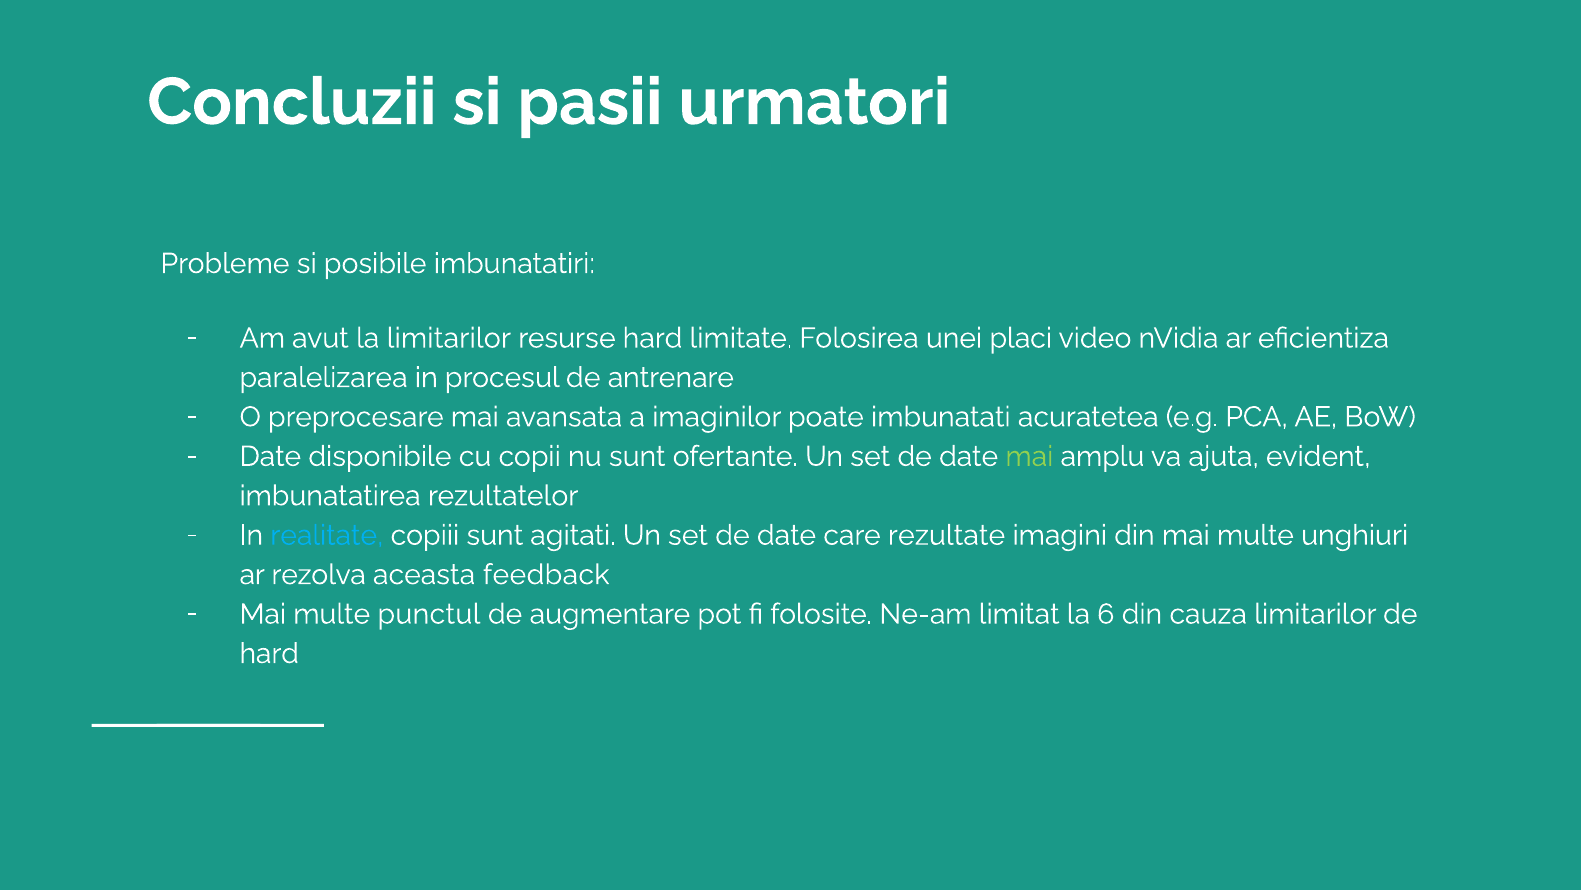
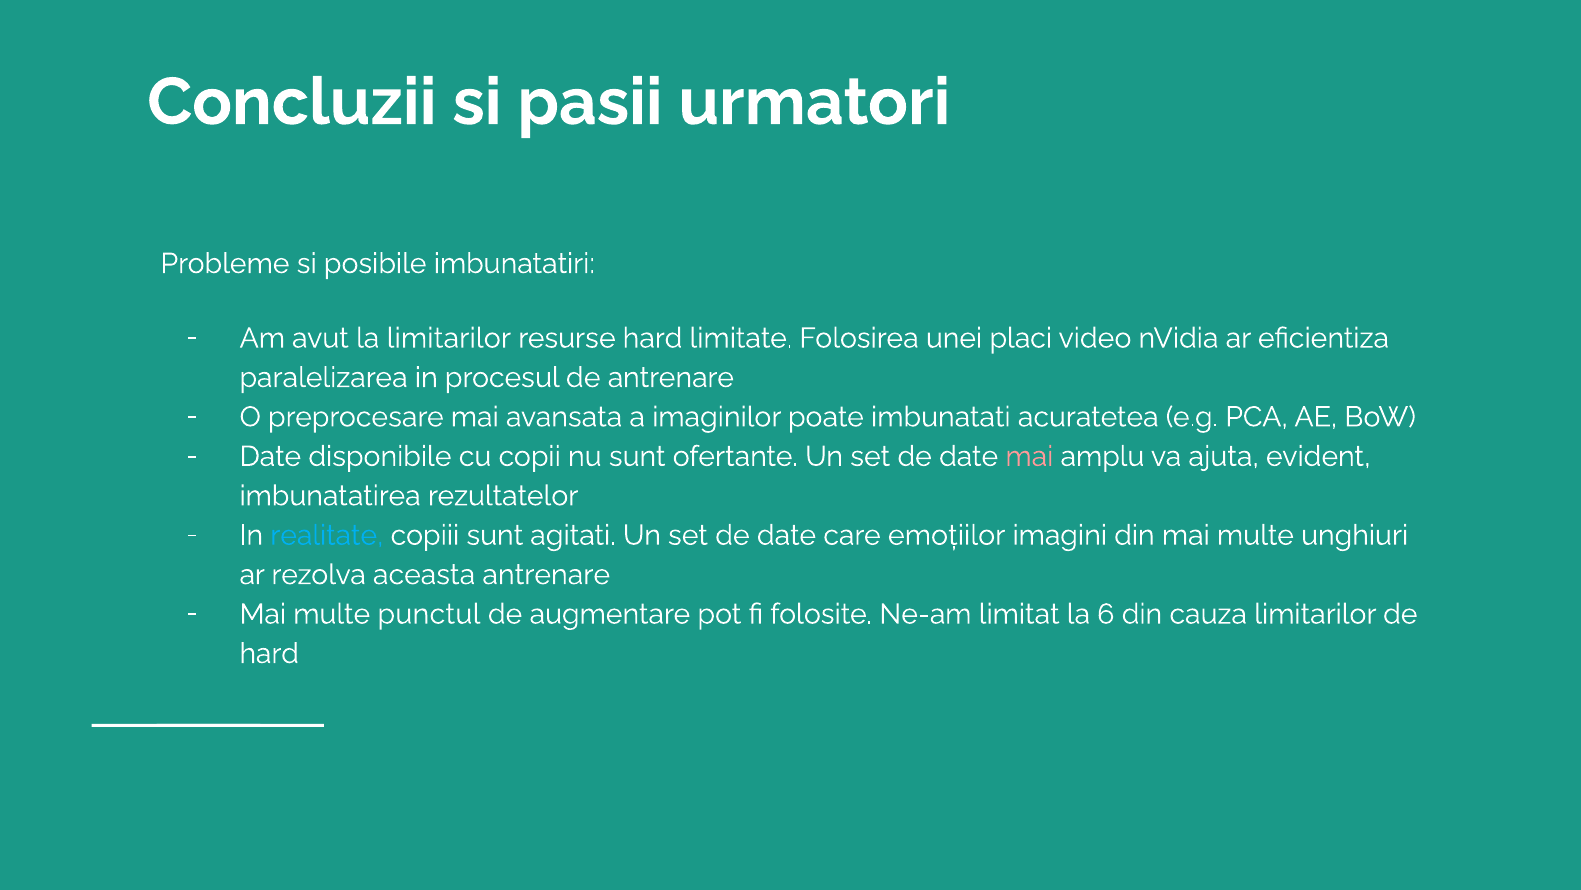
mai colour: light green -> pink (1029, 456)
rezultate: rezultate -> emoțiilor (947, 535)
aceasta feedback: feedback -> antrenare (546, 574)
